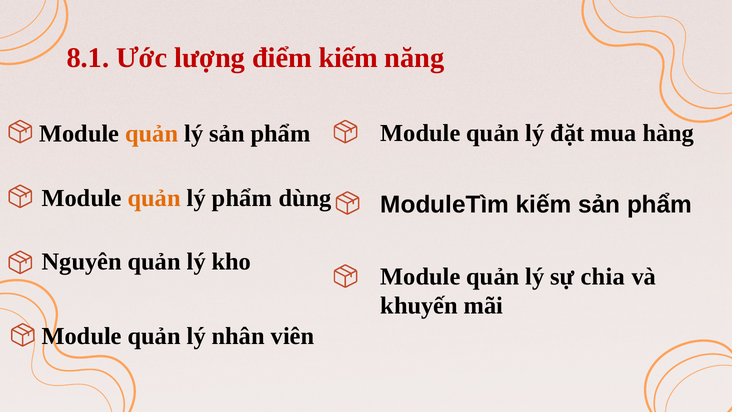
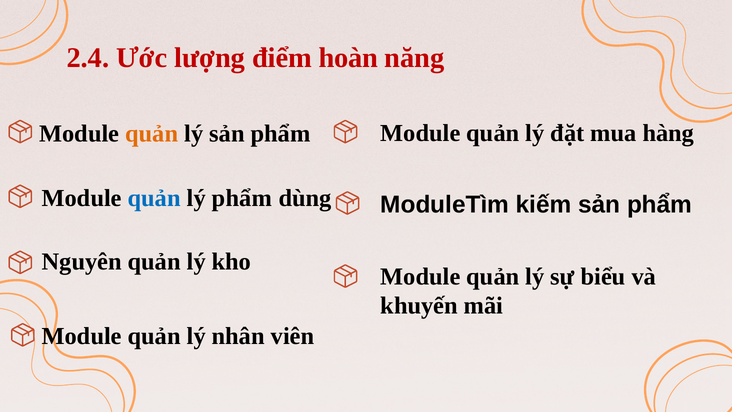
8.1: 8.1 -> 2.4 (88, 58)
điểm kiếm: kiếm -> hoàn (348, 58)
quản colour: orange -> blue (154, 198)
chia: chia -> biểu (603, 276)
